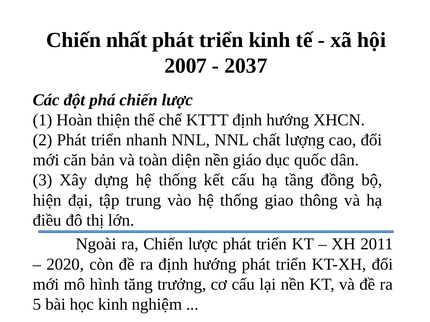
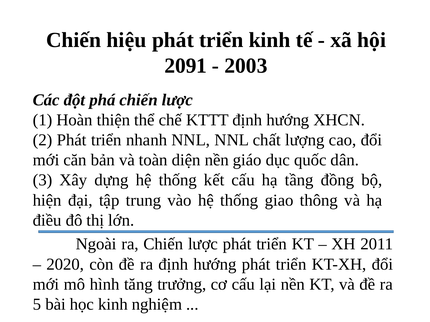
nhất: nhất -> hiệu (126, 40)
2007: 2007 -> 2091 (186, 66)
2037: 2037 -> 2003 (246, 66)
